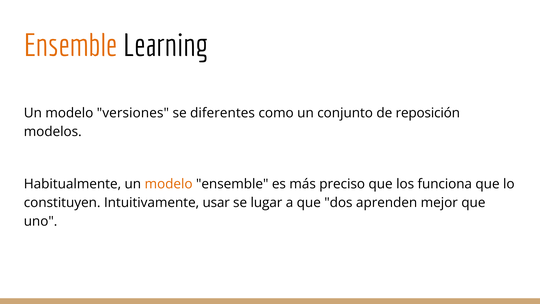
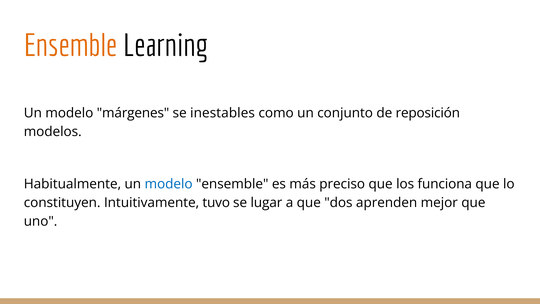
versiones: versiones -> márgenes (133, 113)
diferentes: diferentes -> inestables (223, 113)
modelo colour: orange -> blue (169, 184)
usar: usar -> tuvo (216, 202)
